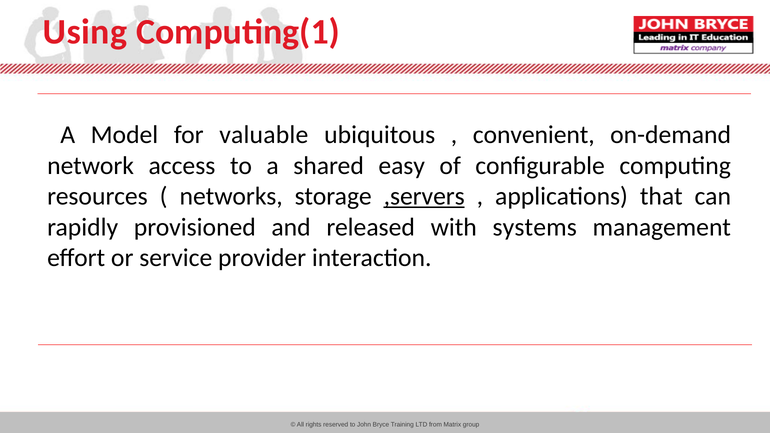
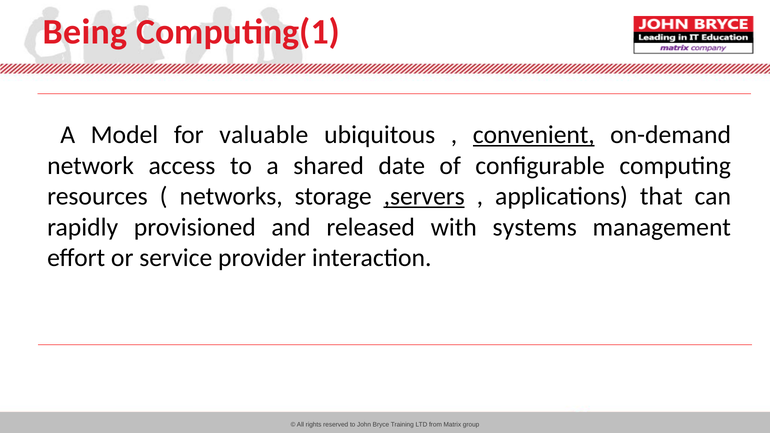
Using: Using -> Being (85, 32)
convenient underline: none -> present (534, 135)
easy: easy -> date (402, 166)
